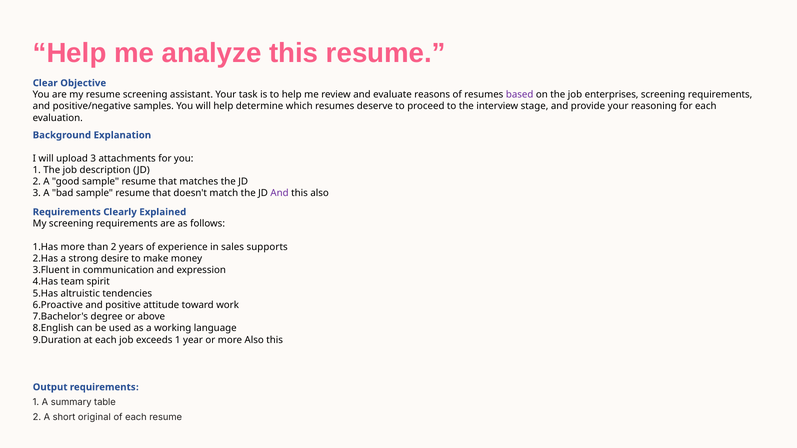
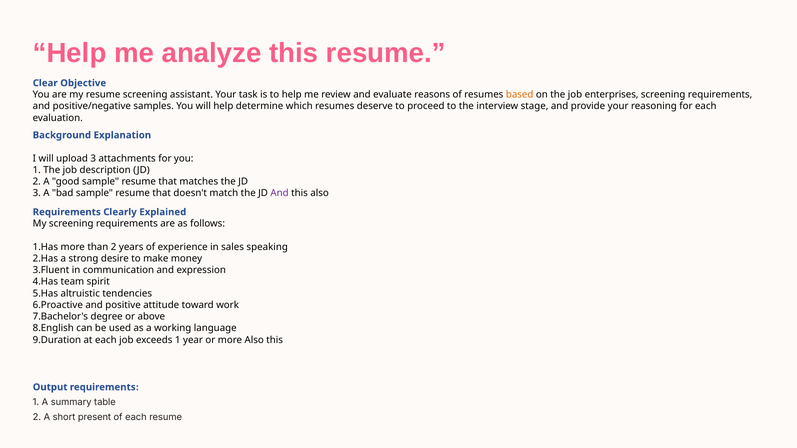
based colour: purple -> orange (520, 95)
supports: supports -> speaking (267, 247)
original: original -> present (94, 417)
